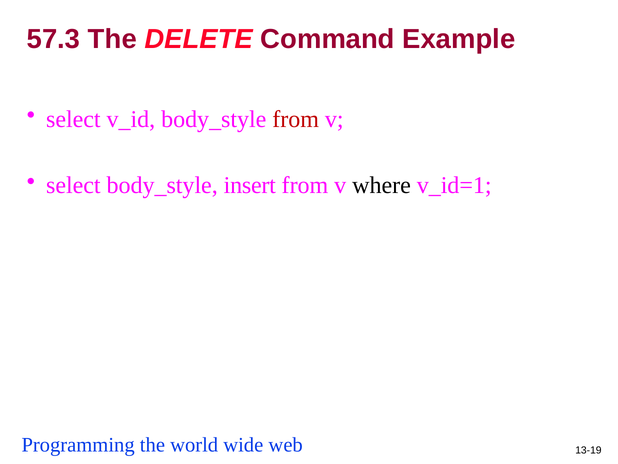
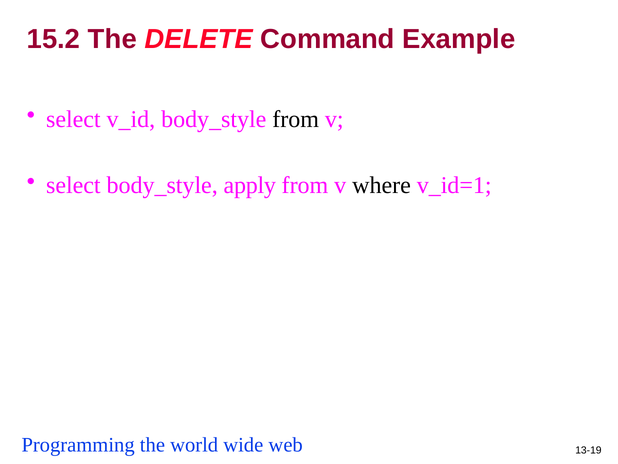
57.3: 57.3 -> 15.2 (54, 39)
from colour: red -> black (296, 119)
insert: insert -> apply (250, 185)
